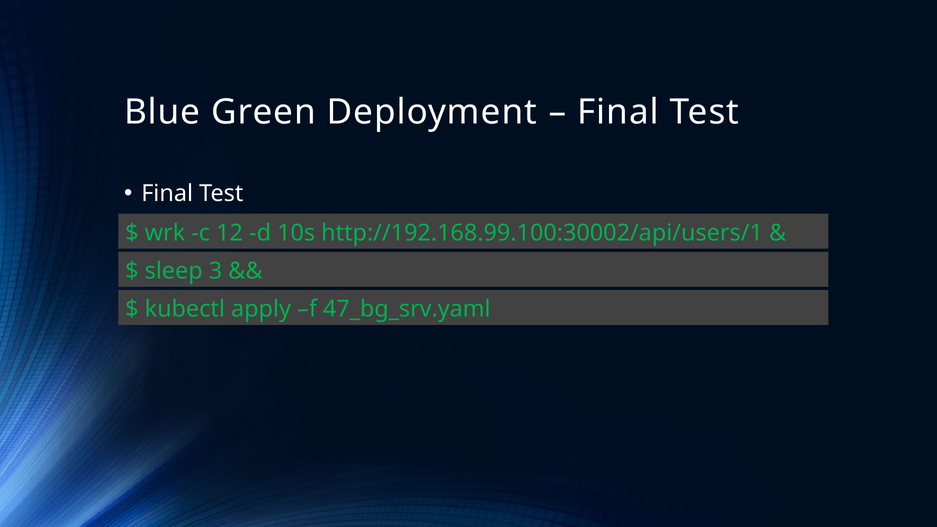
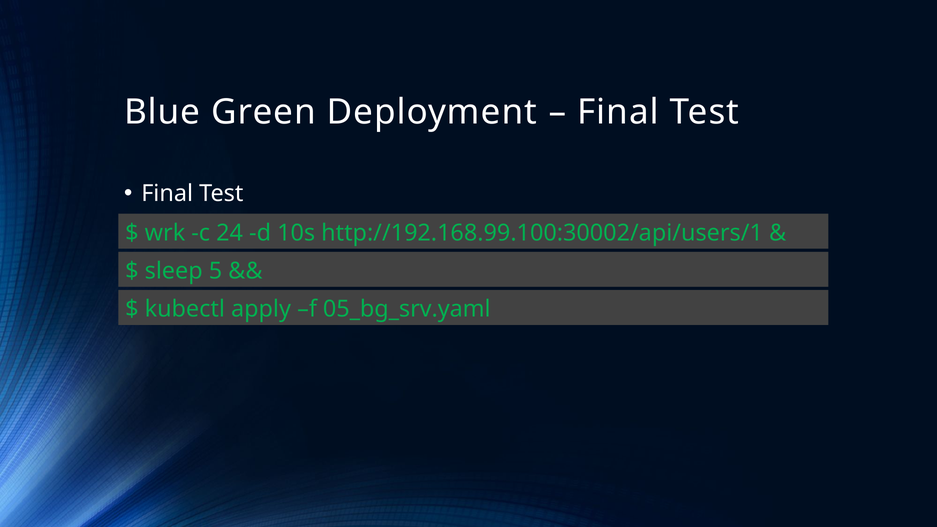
12: 12 -> 24 (230, 233)
3: 3 -> 5 (216, 271)
47_bg_srv.yaml: 47_bg_srv.yaml -> 05_bg_srv.yaml (407, 309)
